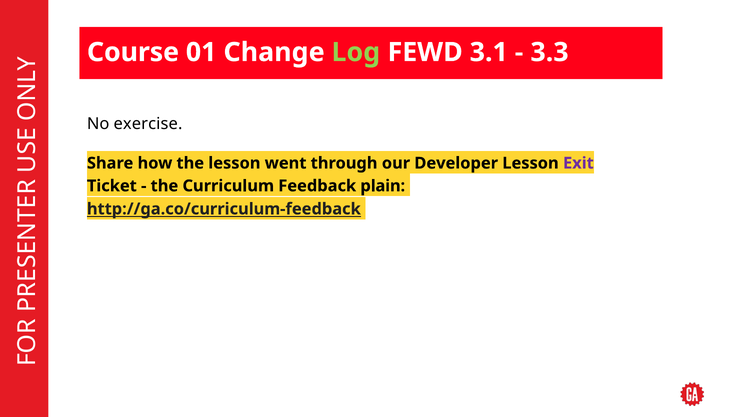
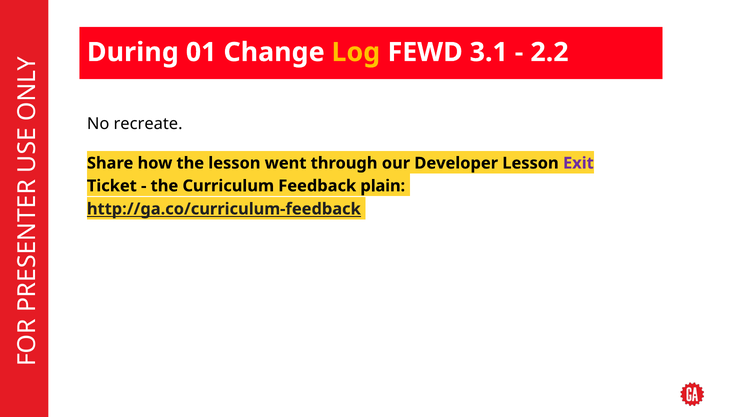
Course: Course -> During (133, 52)
Log colour: light green -> yellow (356, 52)
3.3: 3.3 -> 2.2 (550, 52)
exercise: exercise -> recreate (148, 124)
